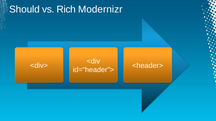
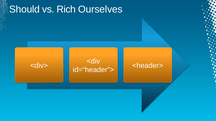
Modernizr: Modernizr -> Ourselves (100, 9)
